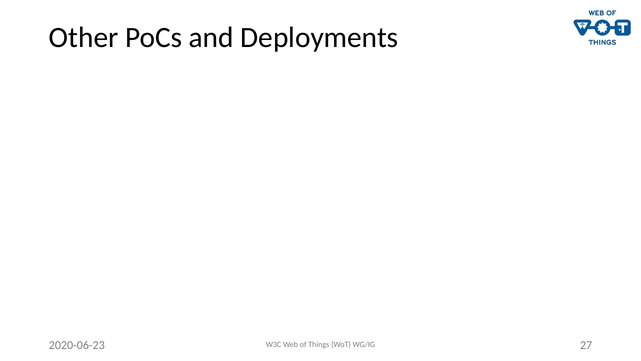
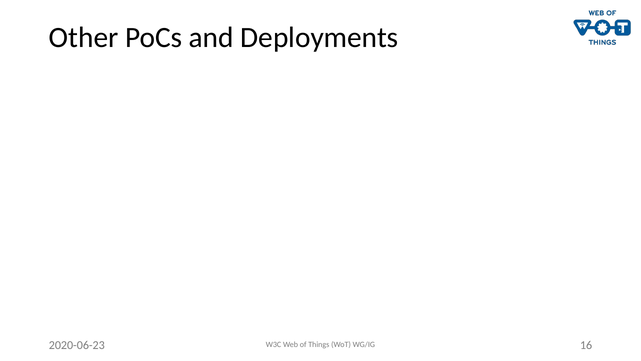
27: 27 -> 16 (586, 345)
